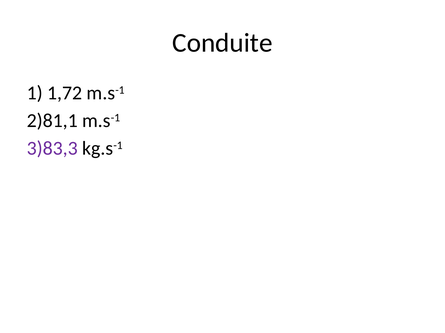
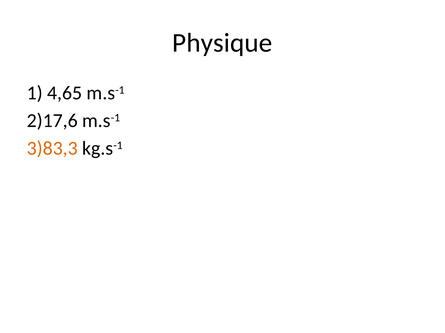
Conduite: Conduite -> Physique (222, 43)
1,72: 1,72 -> 4,65 (65, 93)
2)81,1: 2)81,1 -> 2)17,6 (52, 121)
3)83,3 colour: purple -> orange (52, 149)
